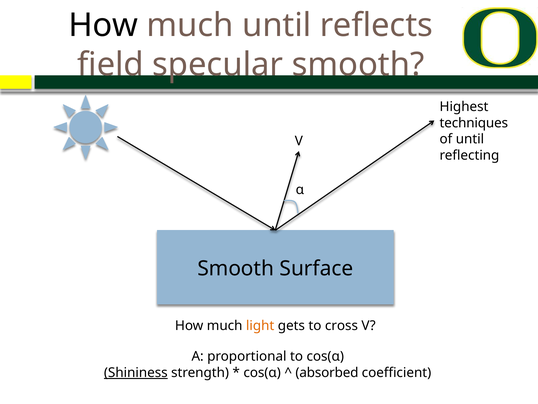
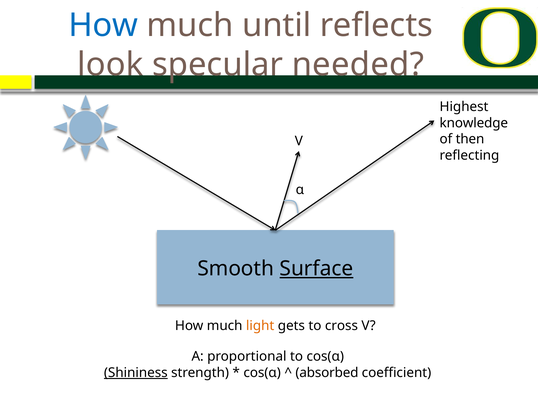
How colour: black -> blue (103, 25)
field: field -> look (110, 65)
specular smooth: smooth -> needed (358, 65)
techniques: techniques -> knowledge (474, 123)
of until: until -> then (470, 139)
Surface underline: none -> present (316, 268)
